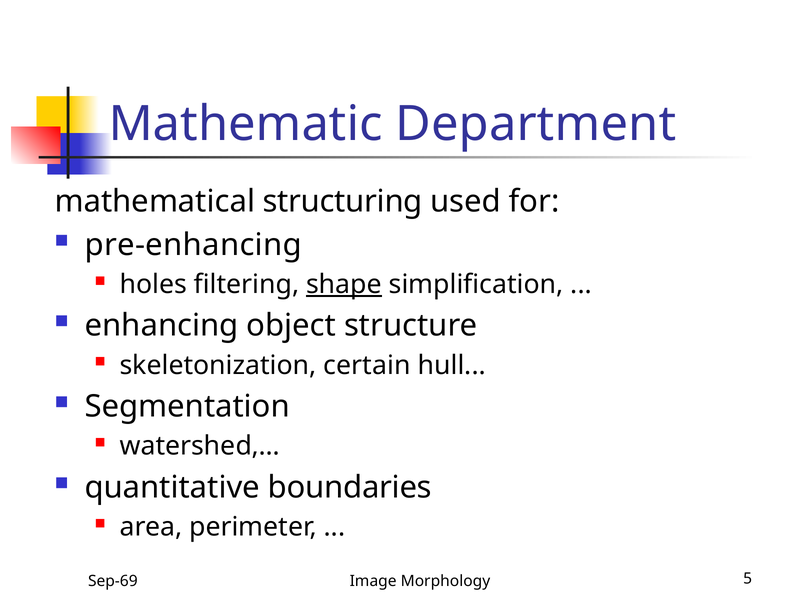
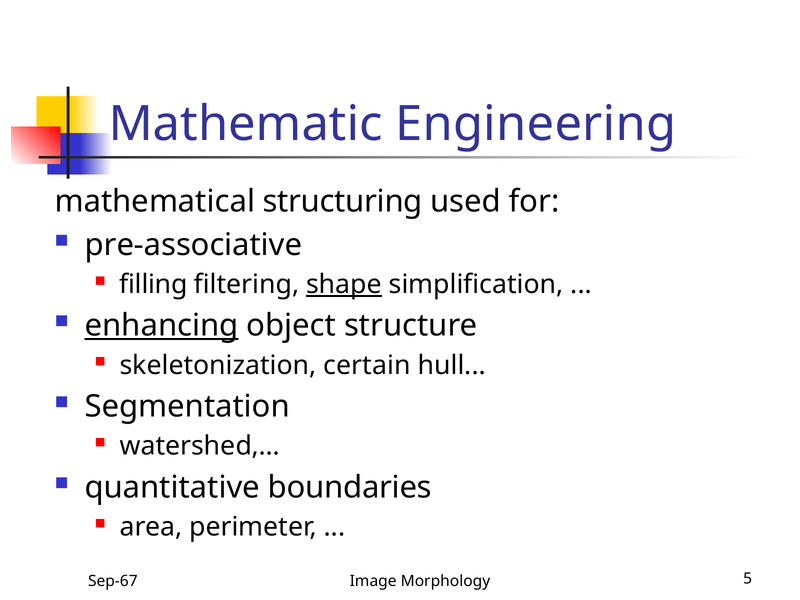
Department: Department -> Engineering (536, 124)
pre-enhancing: pre-enhancing -> pre-associative (193, 245)
holes: holes -> filling (153, 284)
enhancing underline: none -> present (162, 326)
Sep-69: Sep-69 -> Sep-67 (113, 581)
